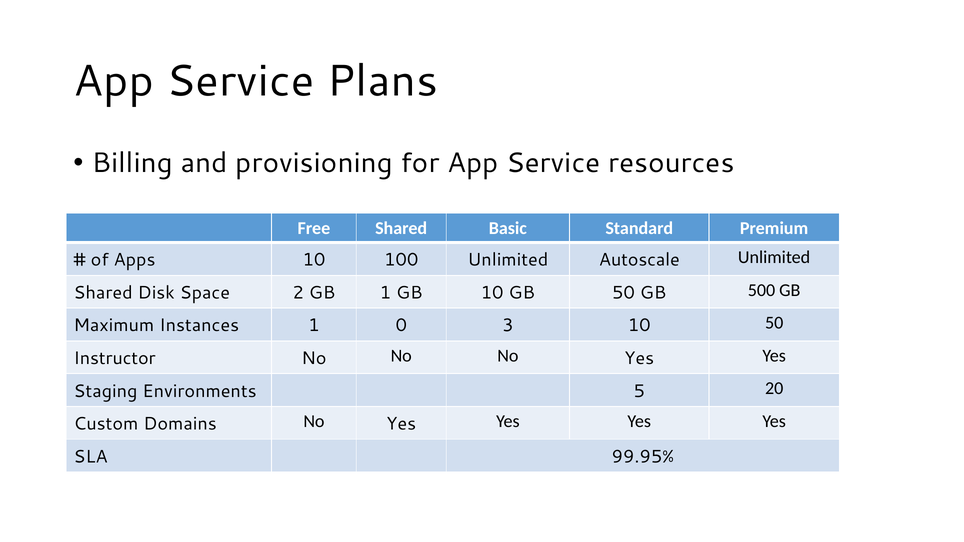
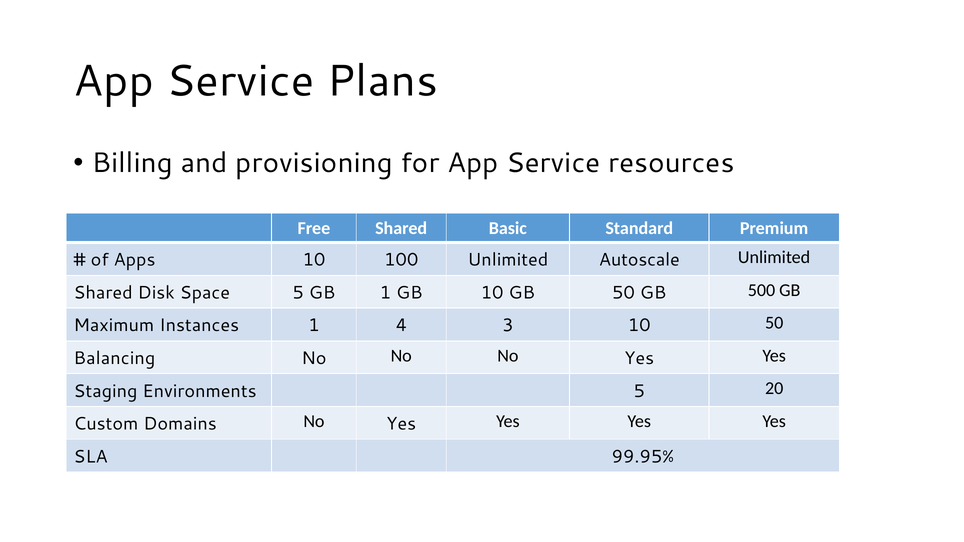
Space 2: 2 -> 5 (298, 293)
0: 0 -> 4 (401, 326)
Instructor: Instructor -> Balancing (114, 358)
